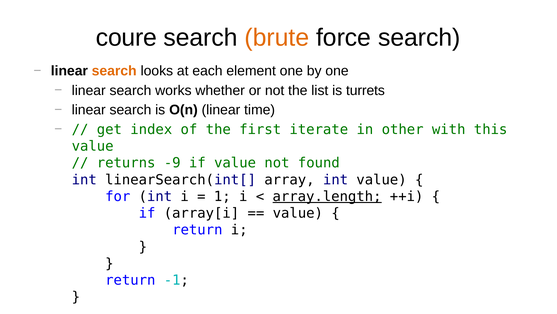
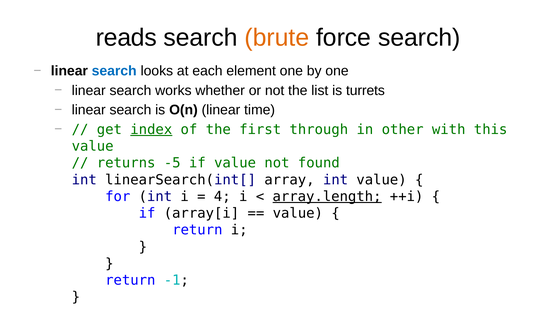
coure: coure -> reads (126, 38)
search colour: orange -> blue (114, 71)
index underline: none -> present (151, 129)
iterate: iterate -> through (319, 129)
-9: -9 -> -5 (172, 163)
1: 1 -> 4 (222, 196)
